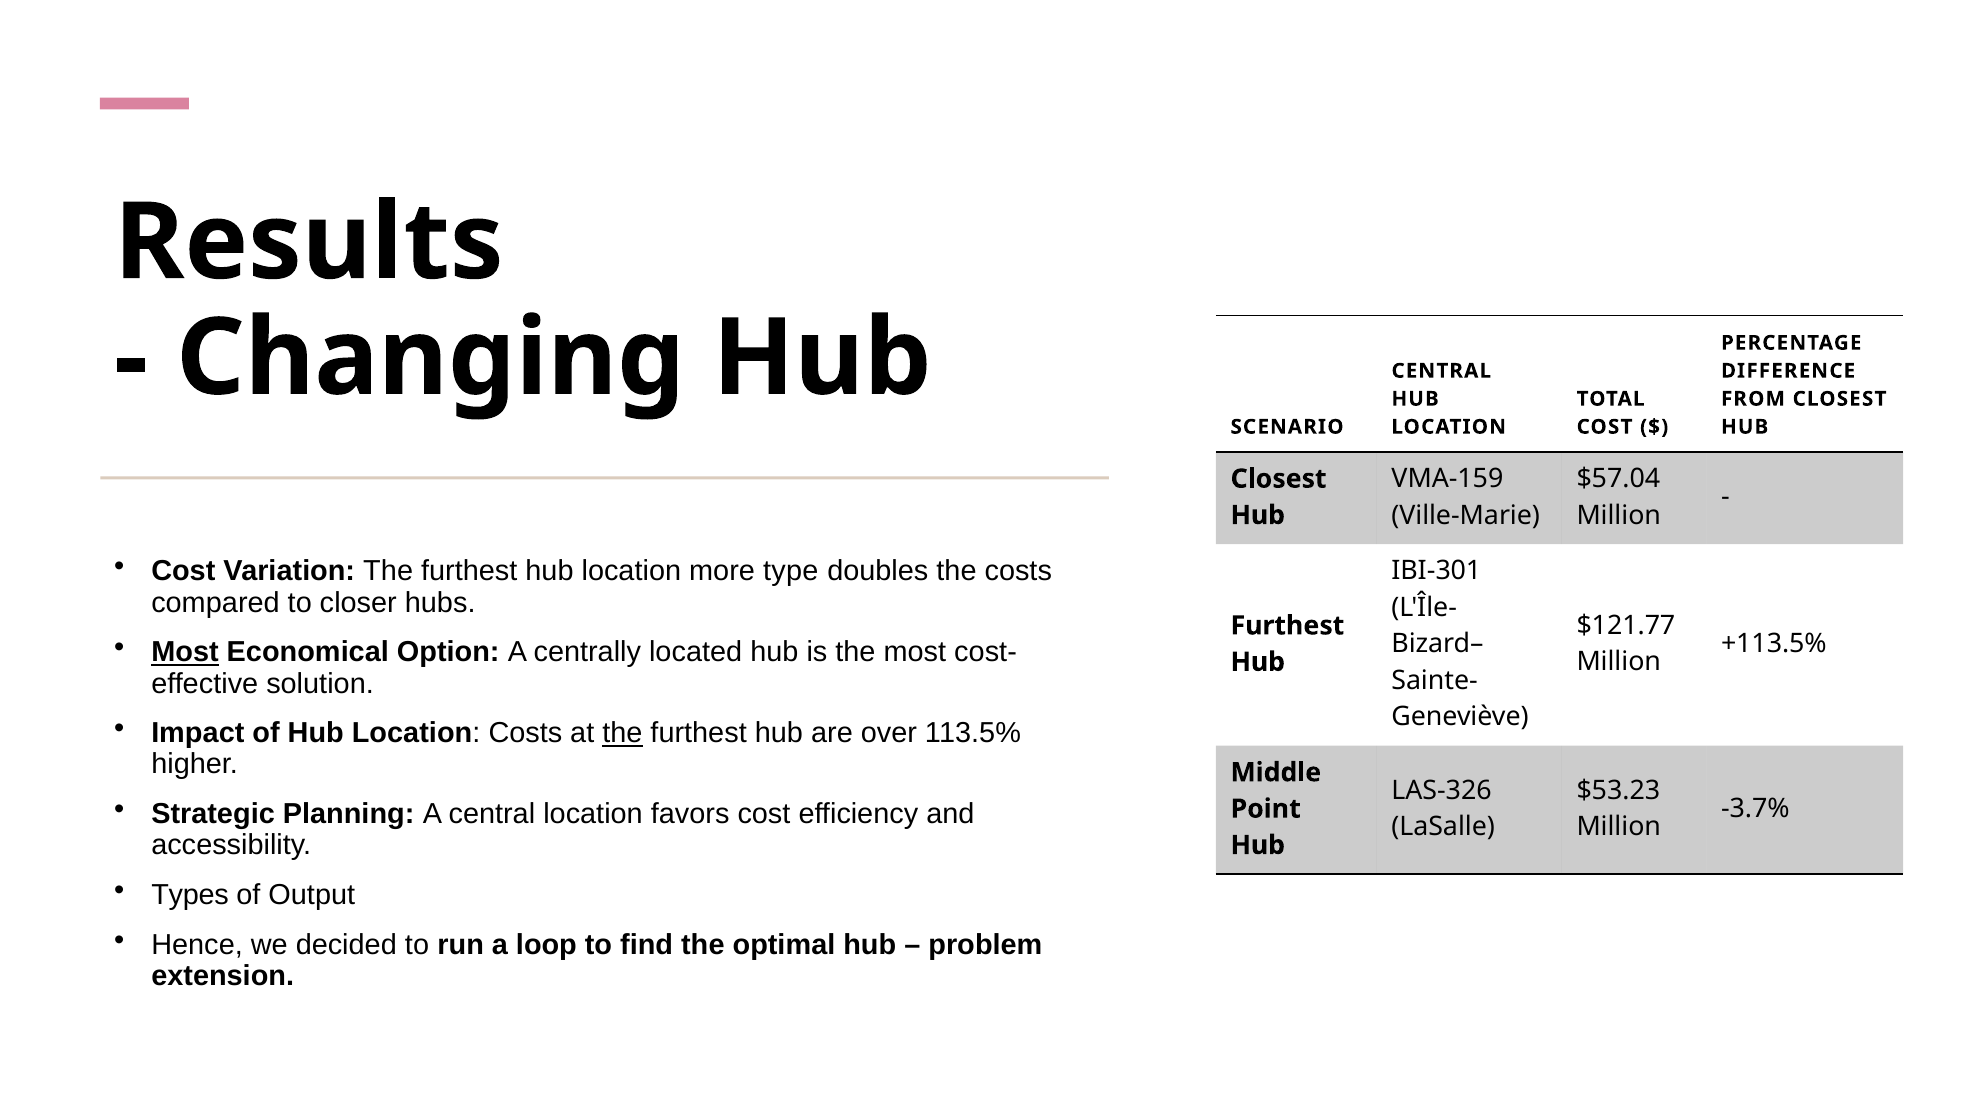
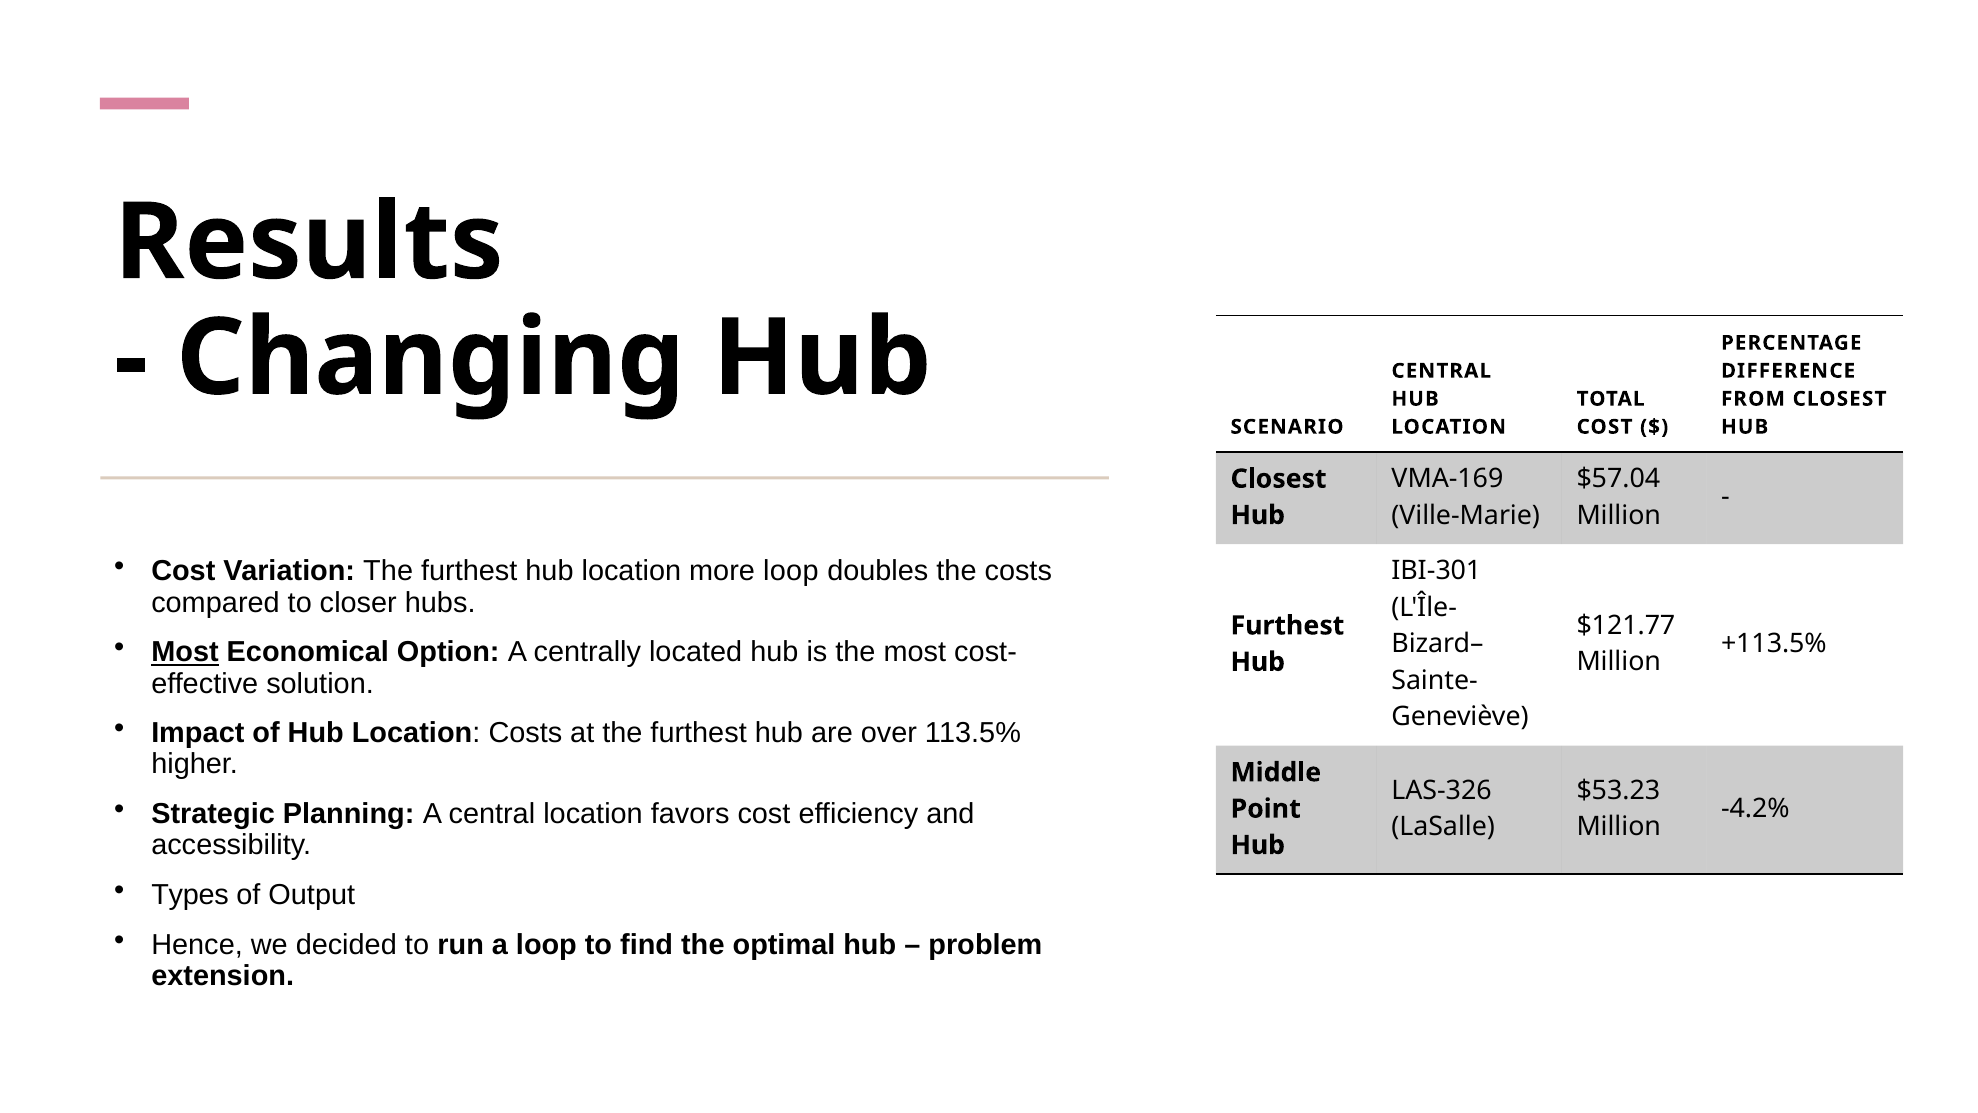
VMA-159: VMA-159 -> VMA-169 (1447, 479)
more type: type -> loop (791, 571)
the underline: present -> none (622, 733)
-3.7%: -3.7% -> -4.2% (1755, 809)
